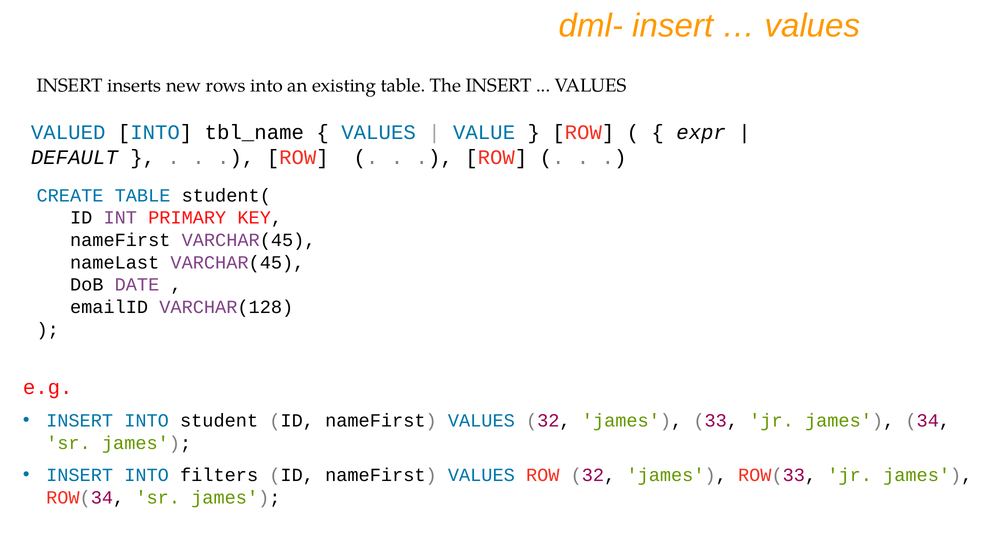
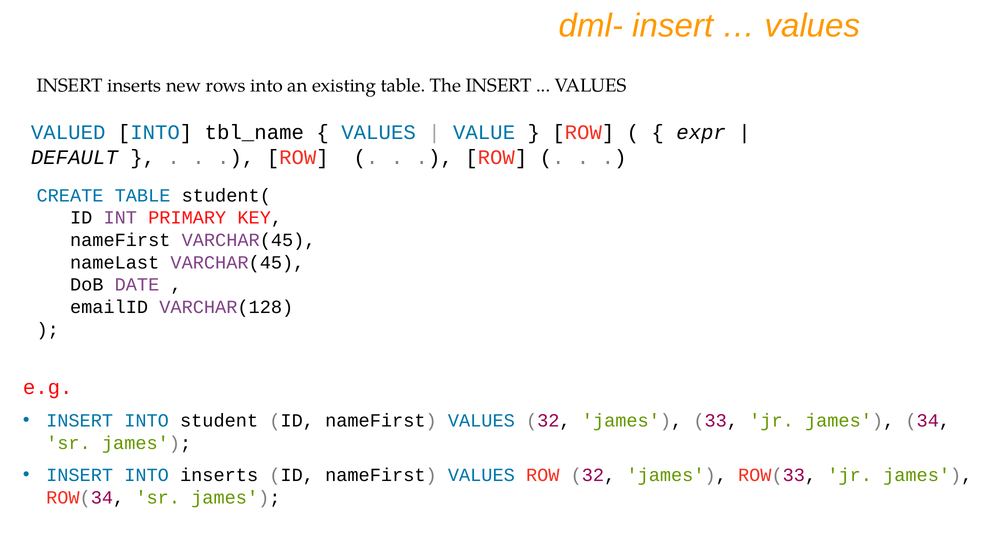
INTO filters: filters -> inserts (219, 475)
